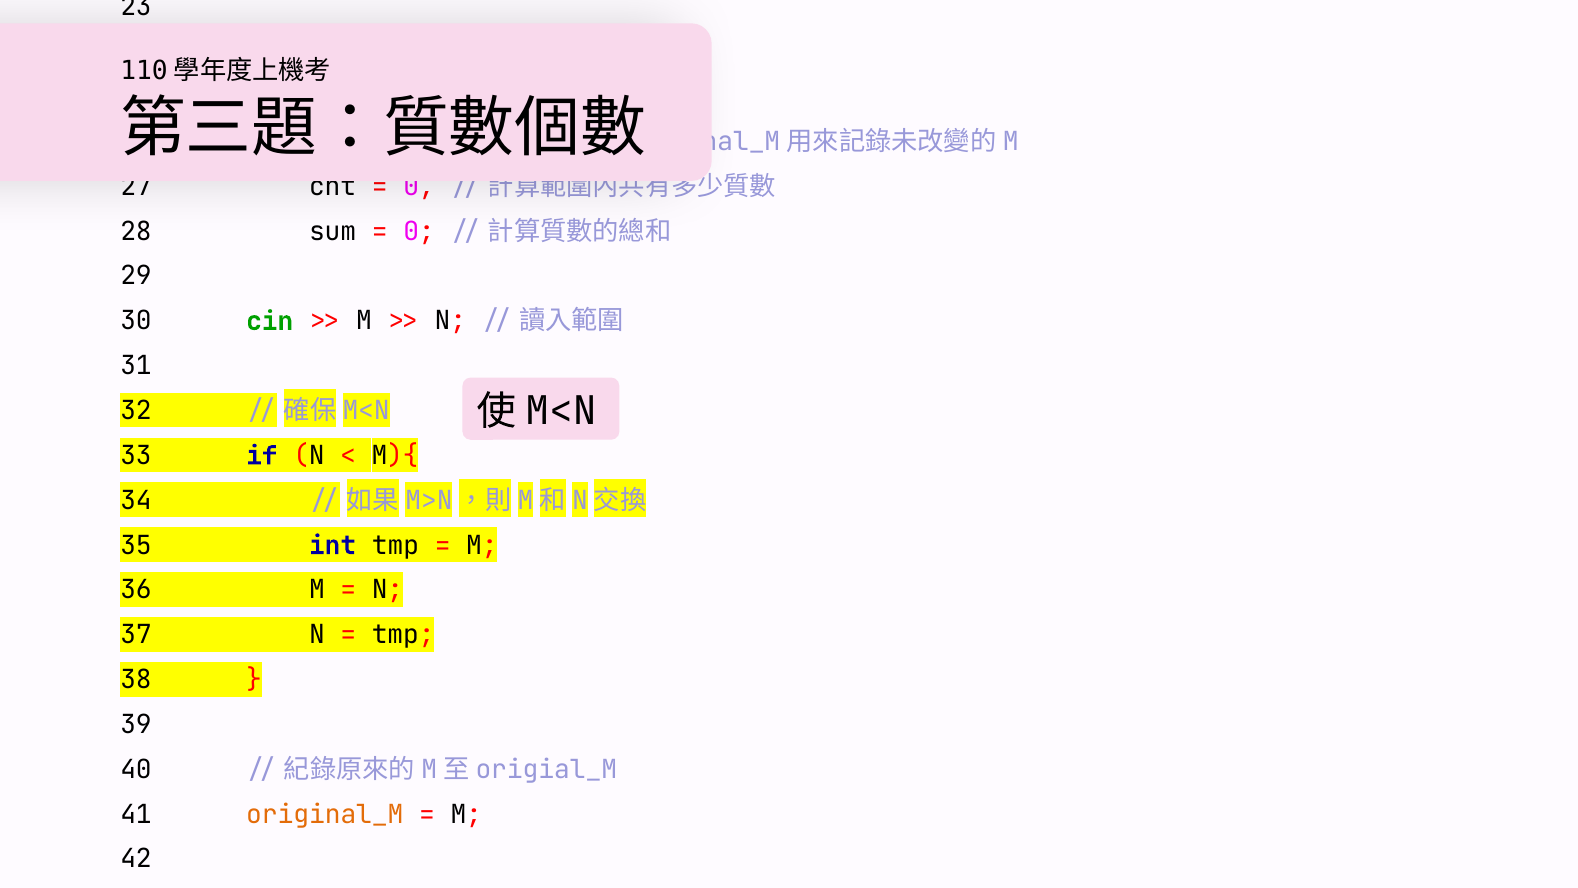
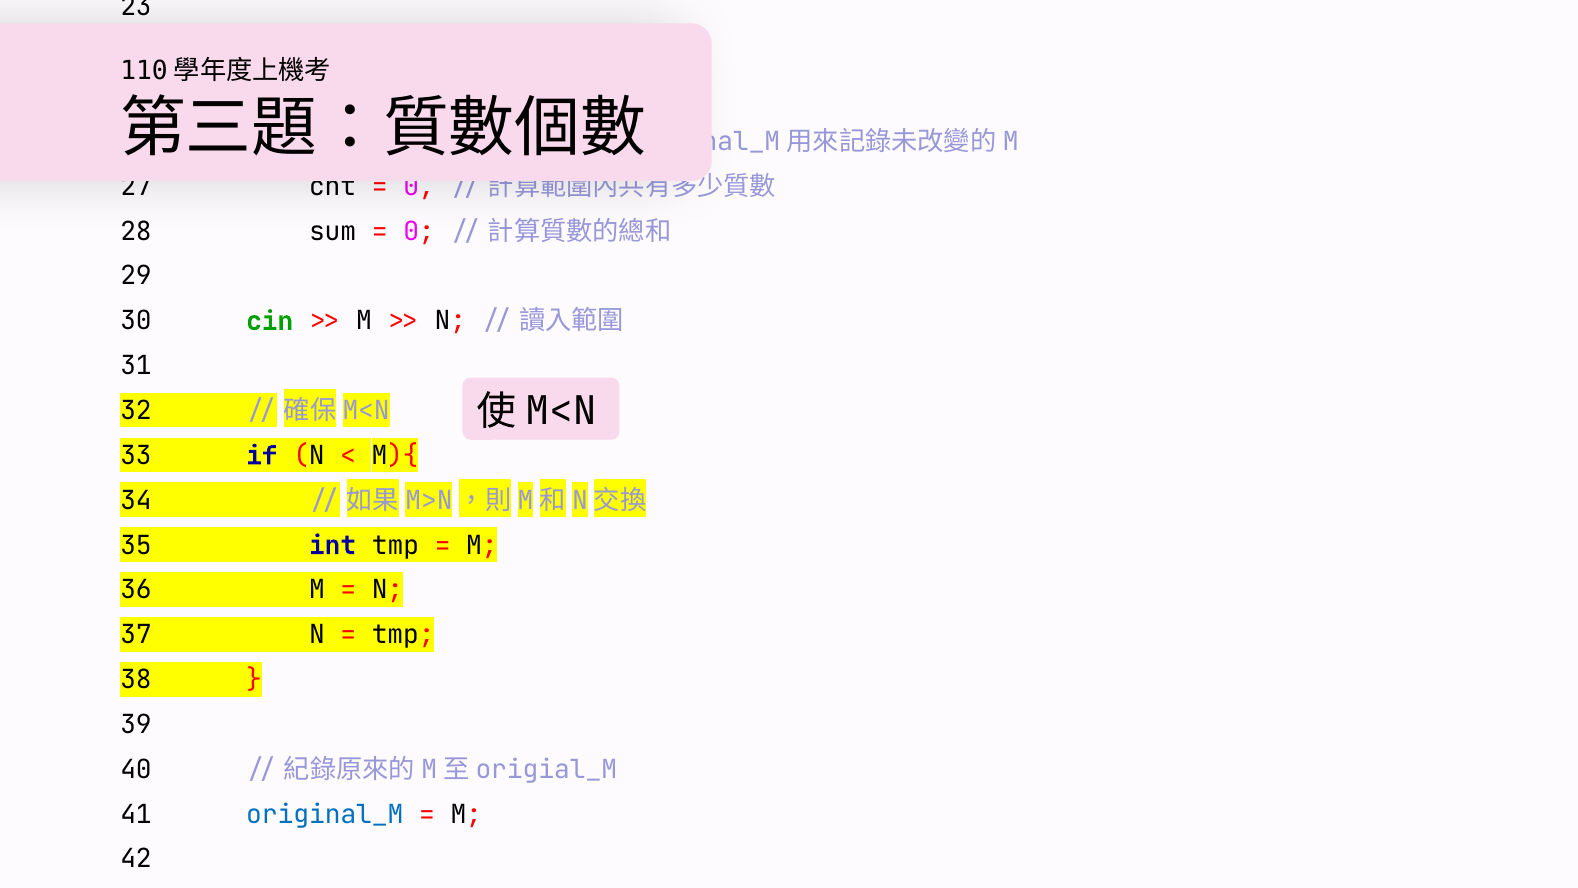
original_M colour: orange -> blue (325, 814)
